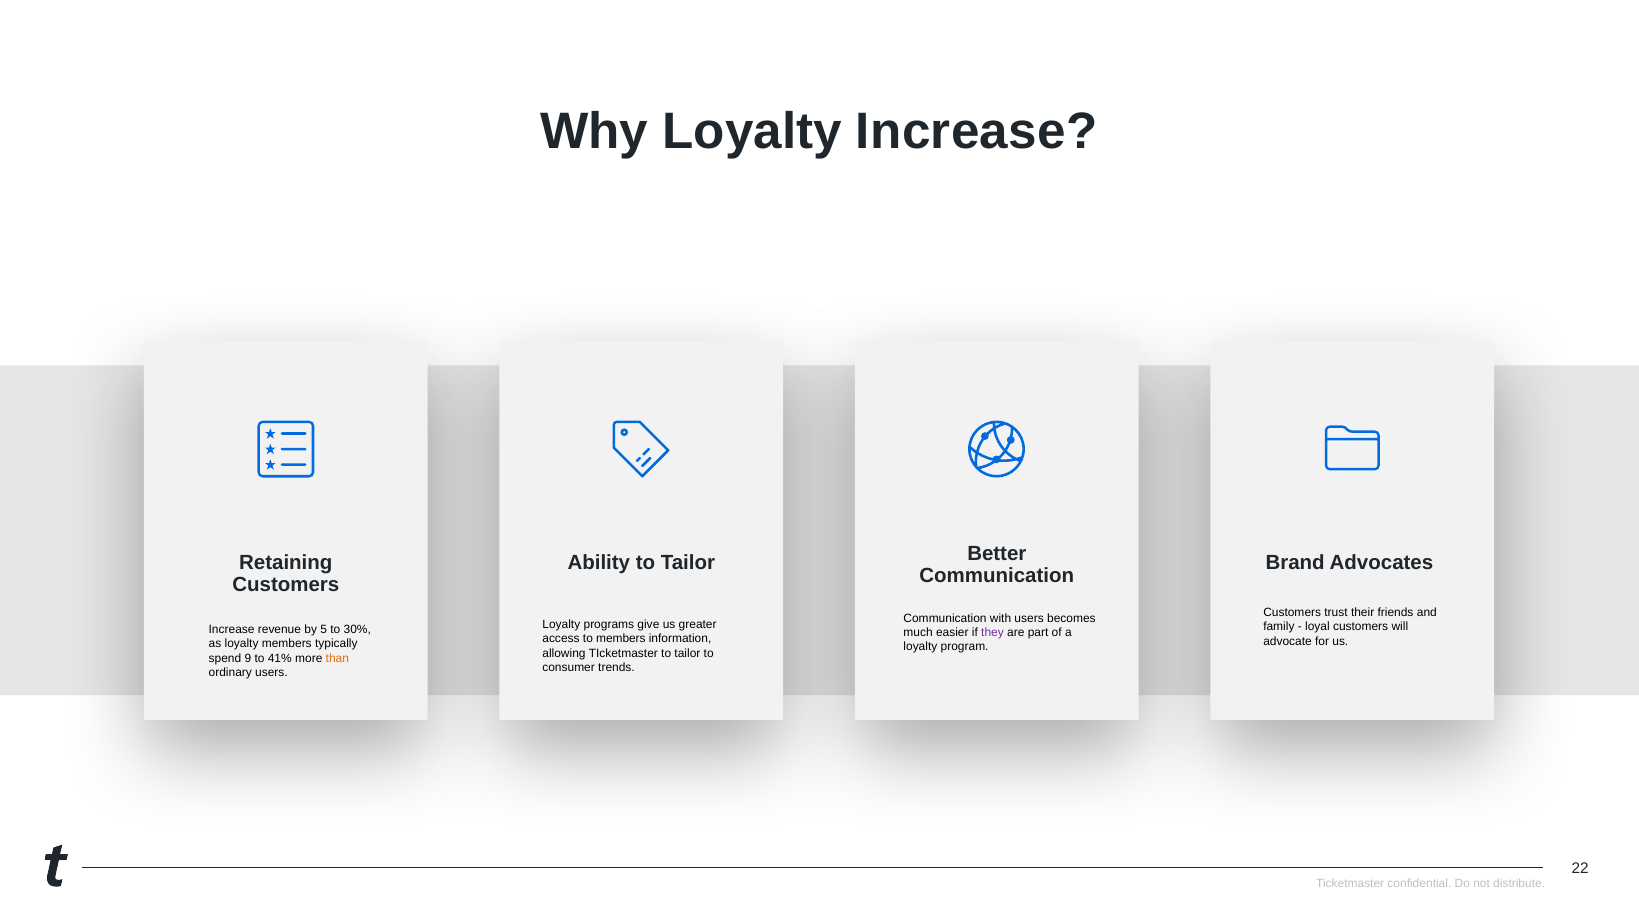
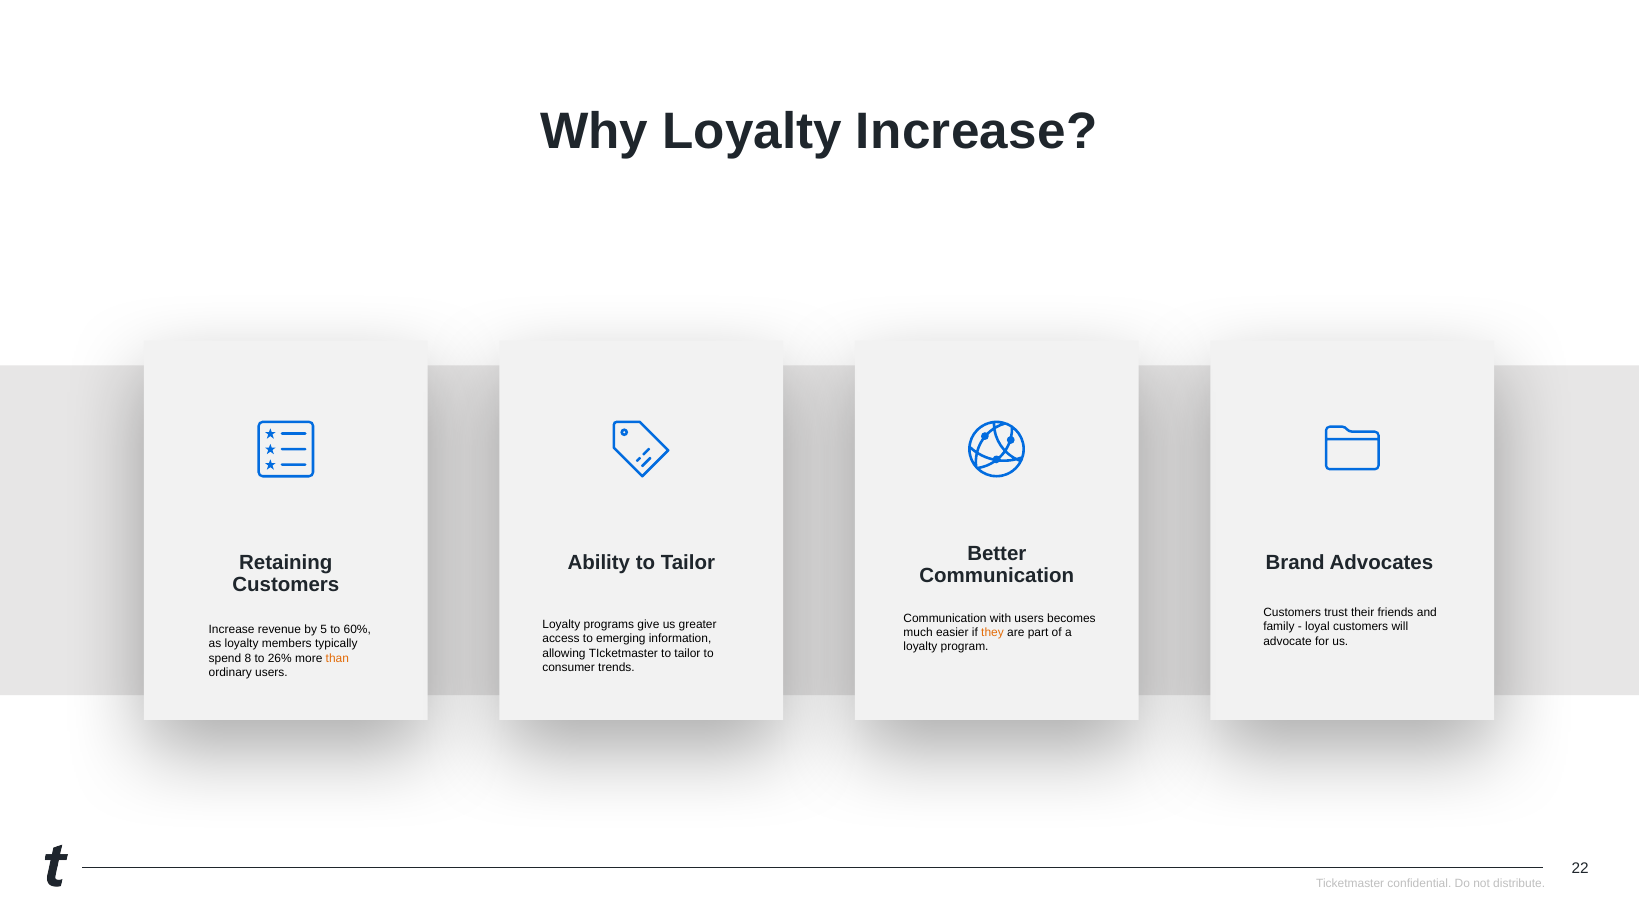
30%: 30% -> 60% (357, 629)
they colour: purple -> orange (993, 632)
to members: members -> emerging (621, 639)
9: 9 -> 8 (248, 658)
41%: 41% -> 26% (280, 658)
